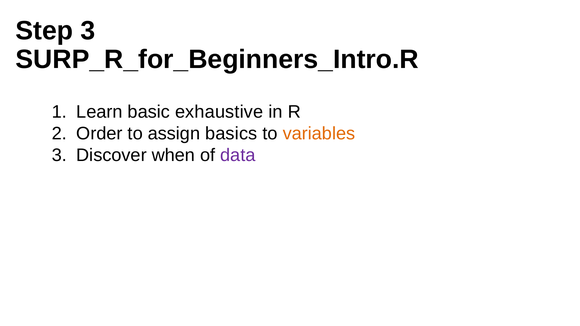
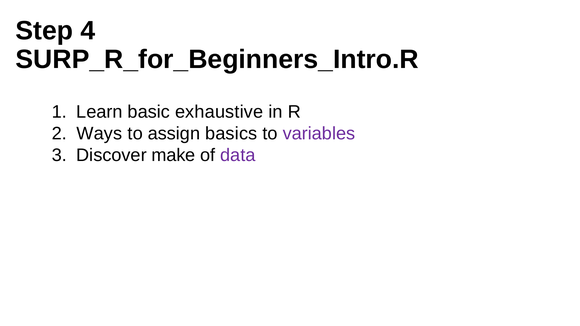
Step 3: 3 -> 4 (88, 31)
Order: Order -> Ways (99, 134)
variables colour: orange -> purple (319, 134)
when: when -> make (173, 155)
